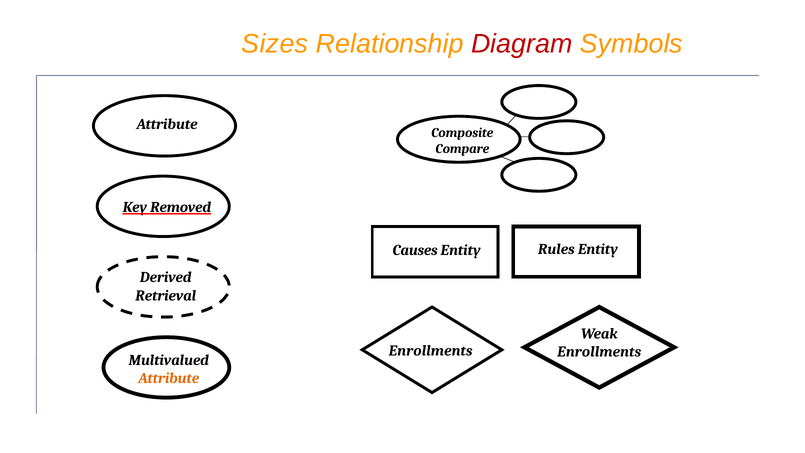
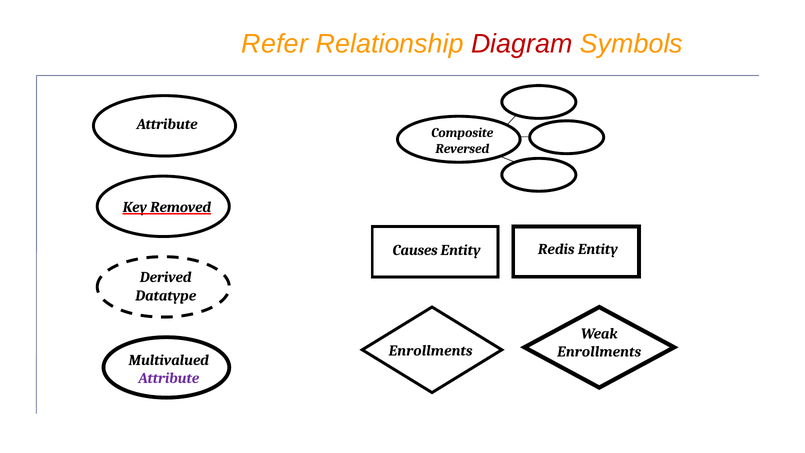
Sizes: Sizes -> Refer (275, 44)
Compare: Compare -> Reversed (462, 149)
Rules: Rules -> Redis (556, 249)
Retrieval: Retrieval -> Datatype (166, 295)
Attribute colour: orange -> purple (169, 378)
